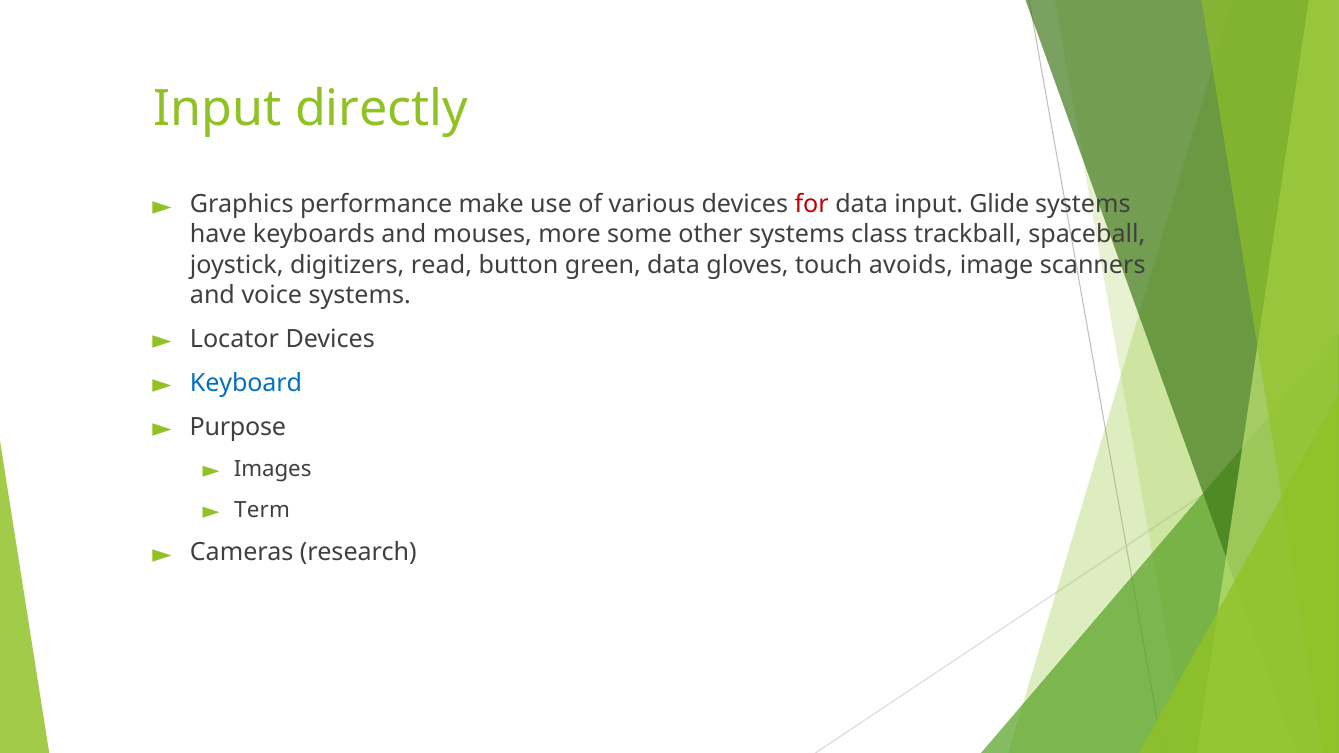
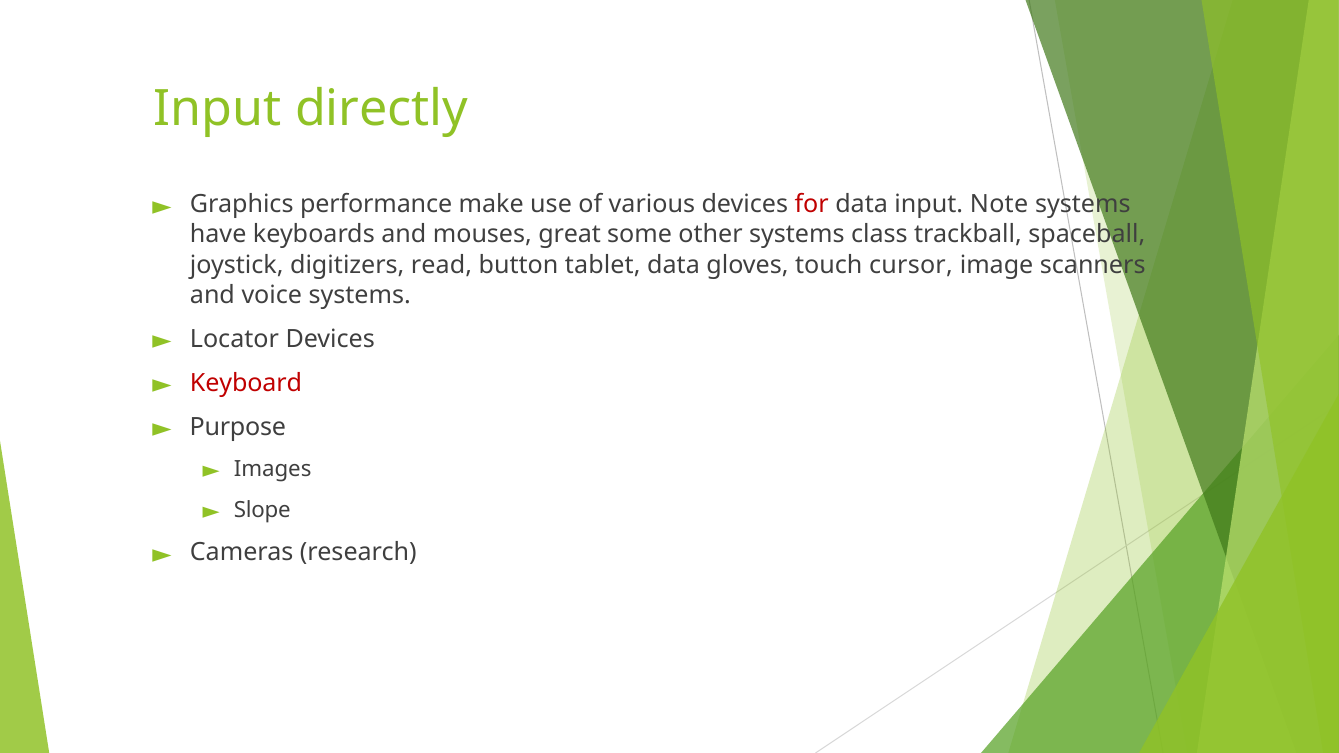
Glide: Glide -> Note (999, 205)
more: more -> great (570, 235)
green: green -> tablet (603, 265)
avoids: avoids -> cursor (911, 265)
Keyboard colour: blue -> red (246, 383)
Term: Term -> Slope (262, 510)
